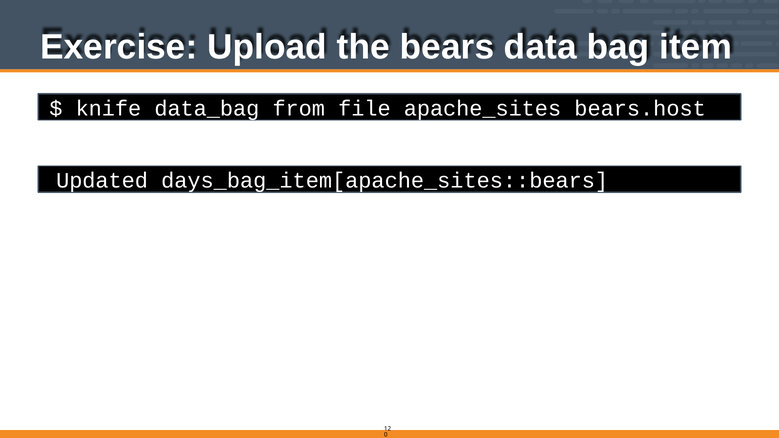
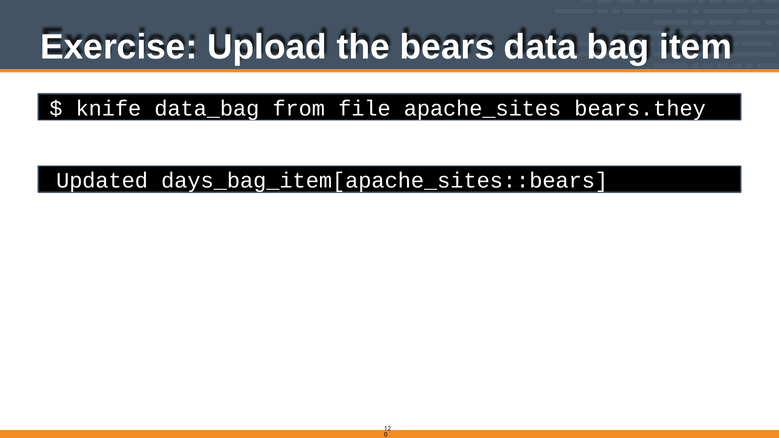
bears.host: bears.host -> bears.they (640, 108)
